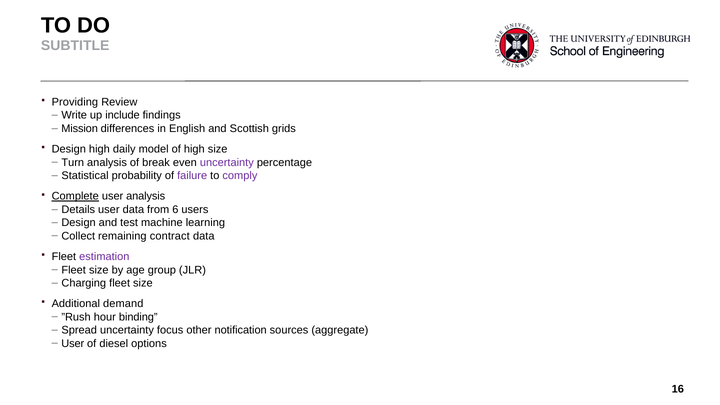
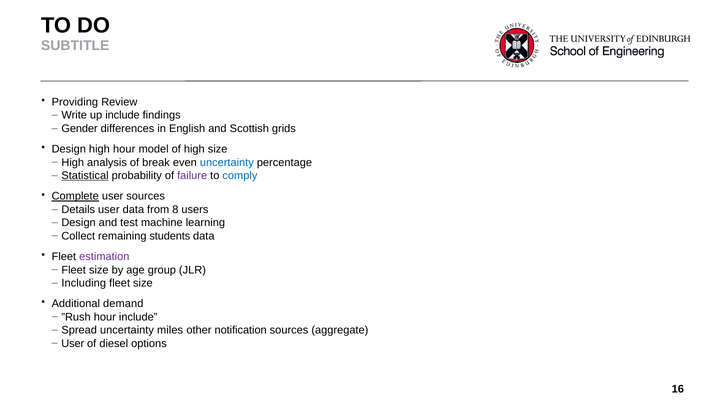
Mission: Mission -> Gender (80, 129)
high daily: daily -> hour (124, 149)
Turn: Turn -> High (73, 162)
uncertainty colour: purple -> blue (227, 162)
Statistical underline: none -> present (85, 176)
comply colour: purple -> blue (240, 176)
user analysis: analysis -> sources (146, 196)
6: 6 -> 8 (175, 210)
contract: contract -> students (170, 236)
Charging: Charging -> Including (84, 283)
hour binding: binding -> include (138, 317)
focus: focus -> miles (170, 330)
